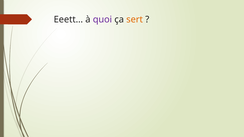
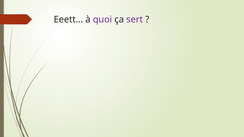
sert colour: orange -> purple (135, 20)
